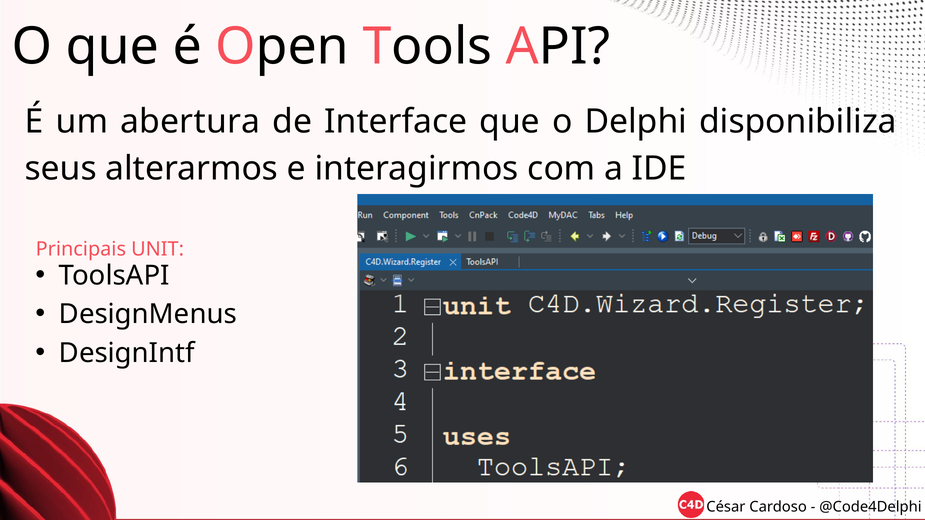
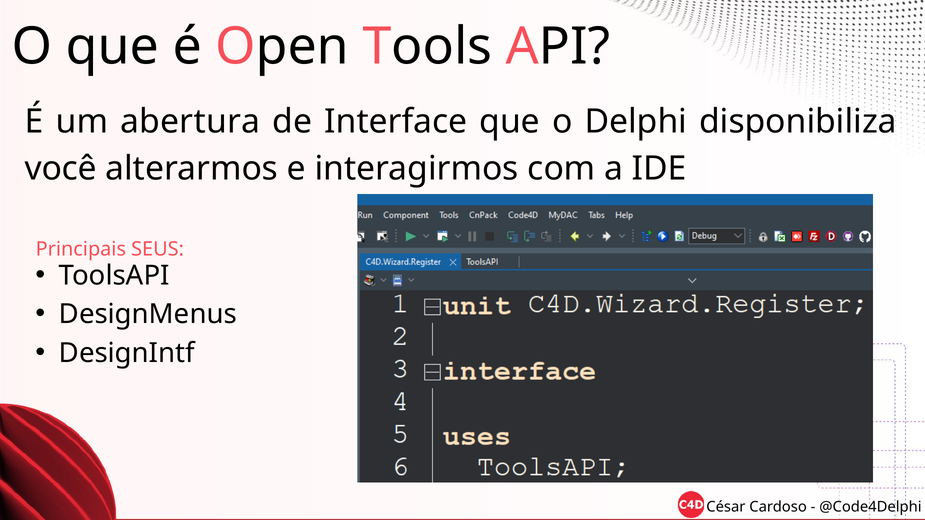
seus: seus -> você (61, 169)
UNIT: UNIT -> SEUS (158, 249)
